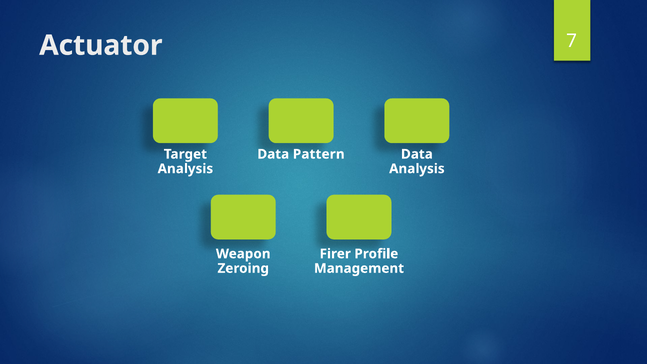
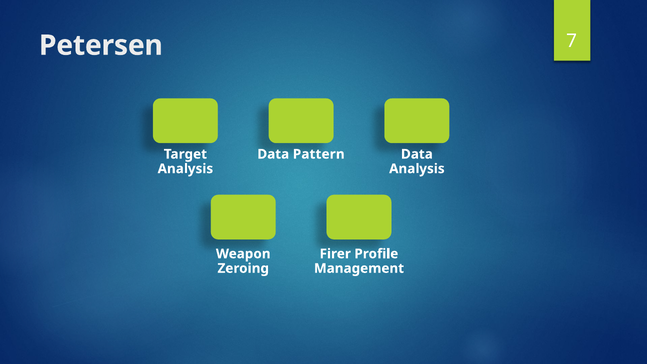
Actuator: Actuator -> Petersen (101, 45)
